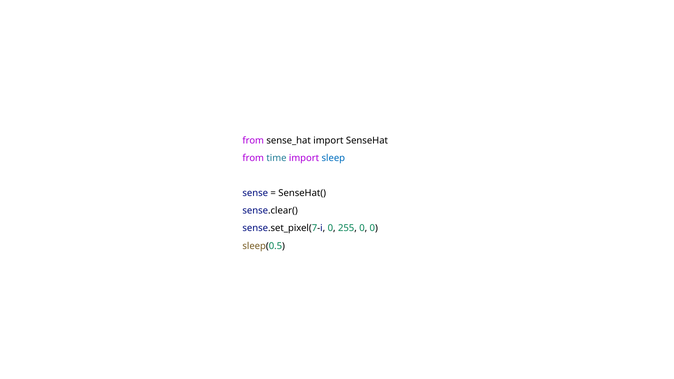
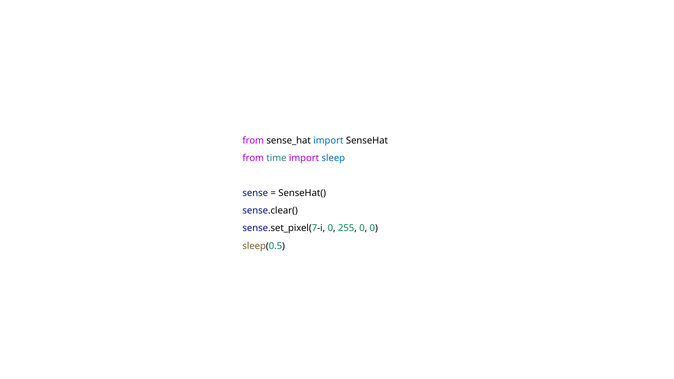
import colour: black -> blue (328, 141)
